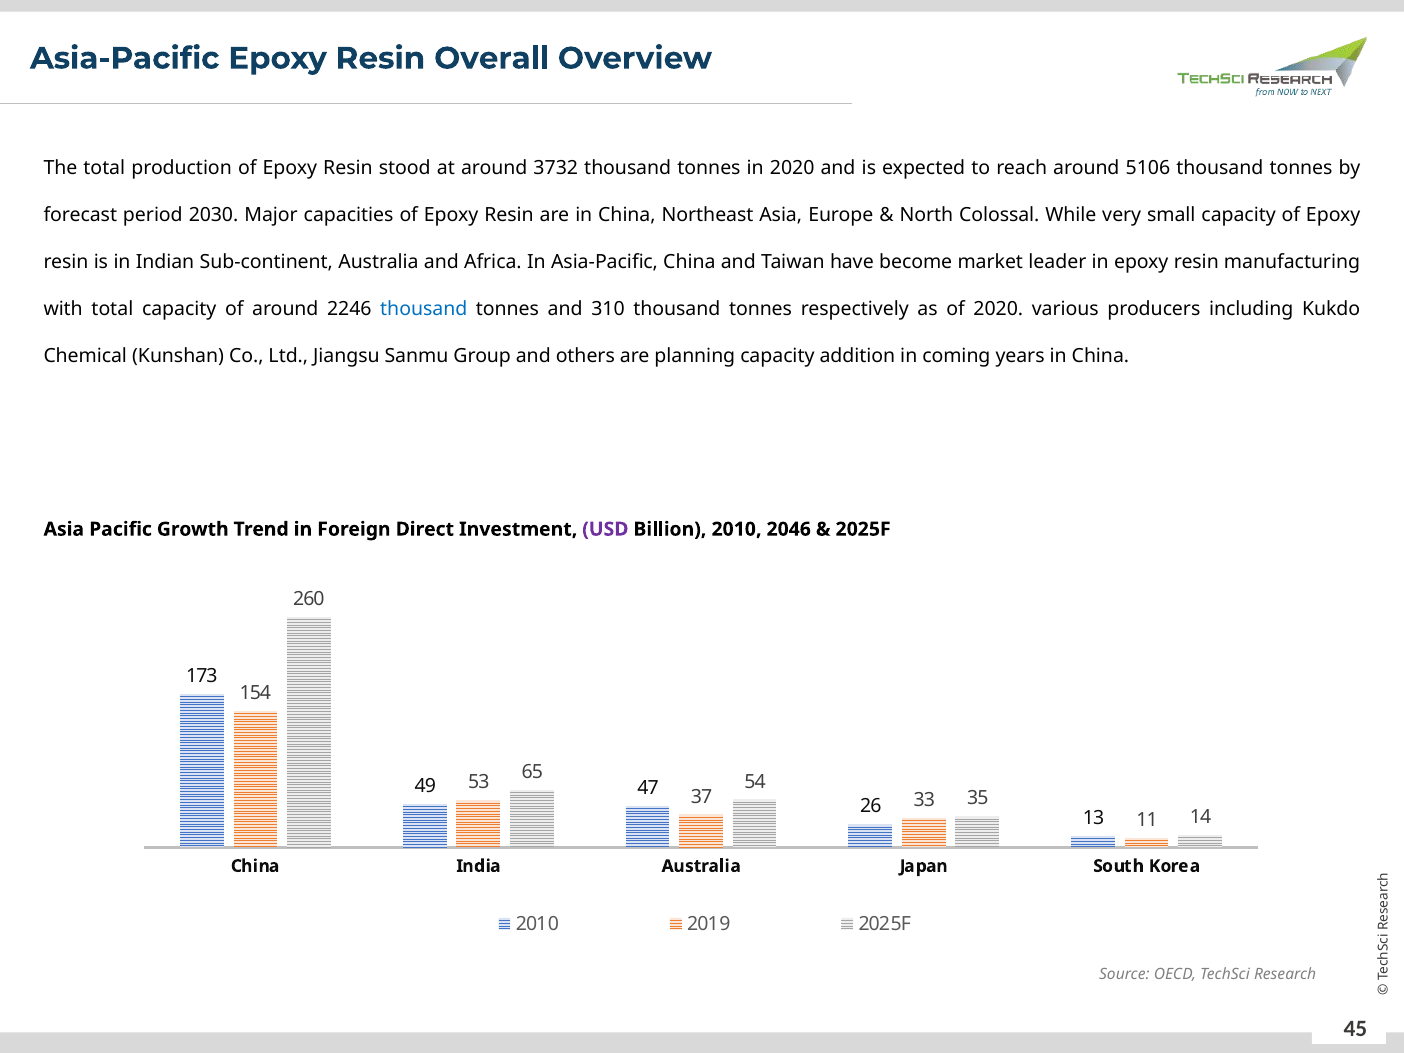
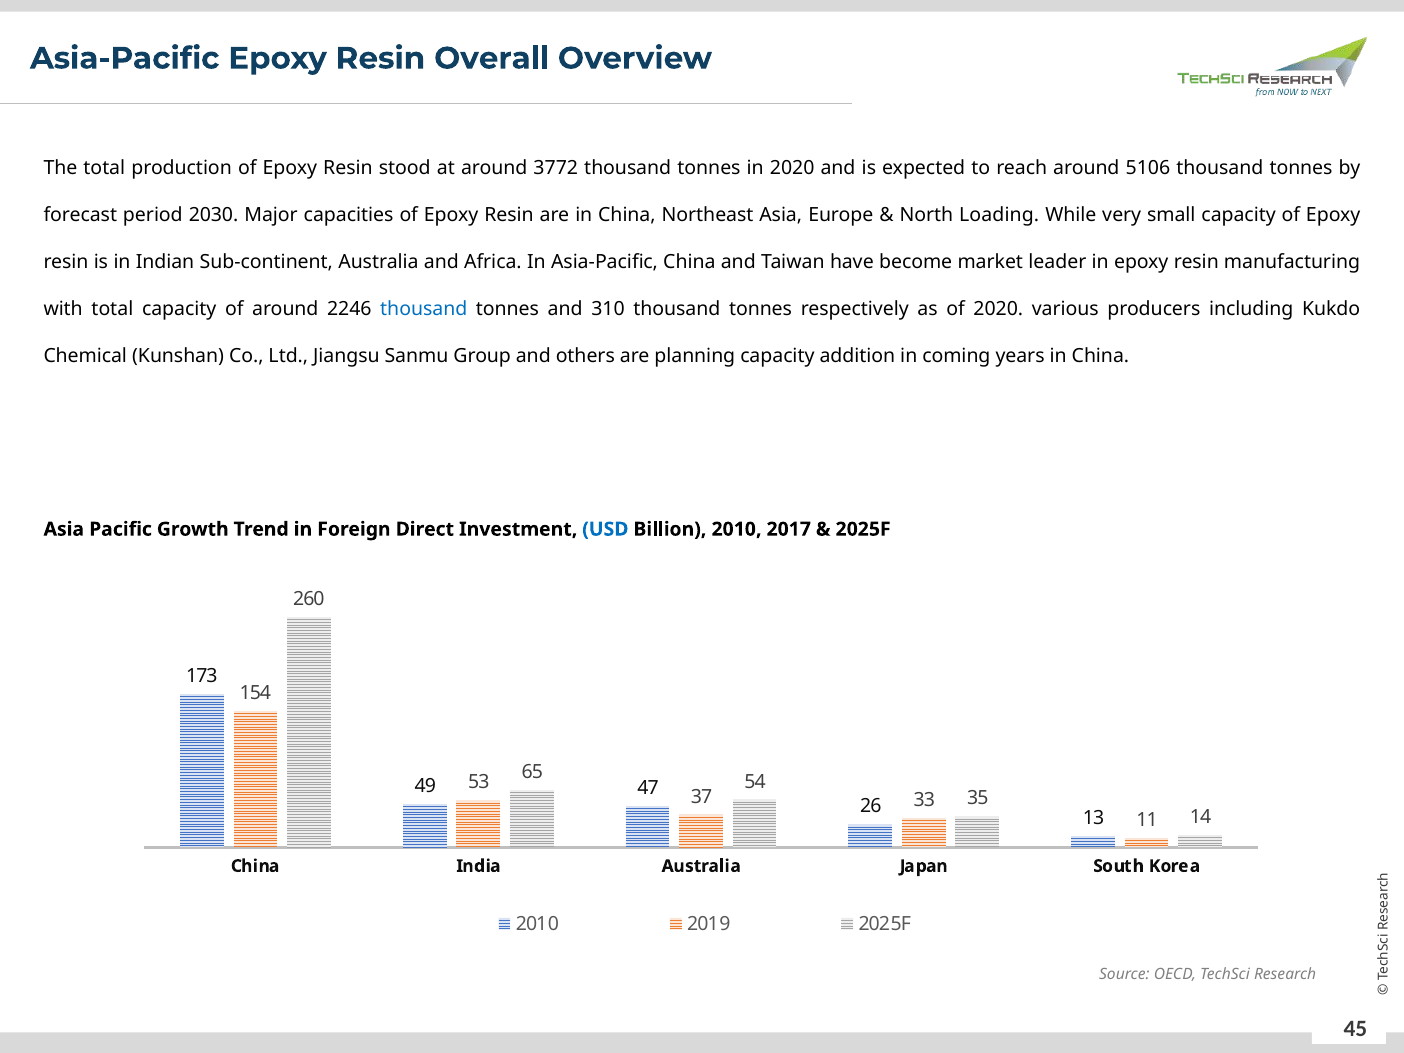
3732: 3732 -> 3772 (556, 168)
Colossal: Colossal -> Loading (999, 215)
USD colour: purple -> blue (605, 529)
2046: 2046 -> 2017 (789, 529)
